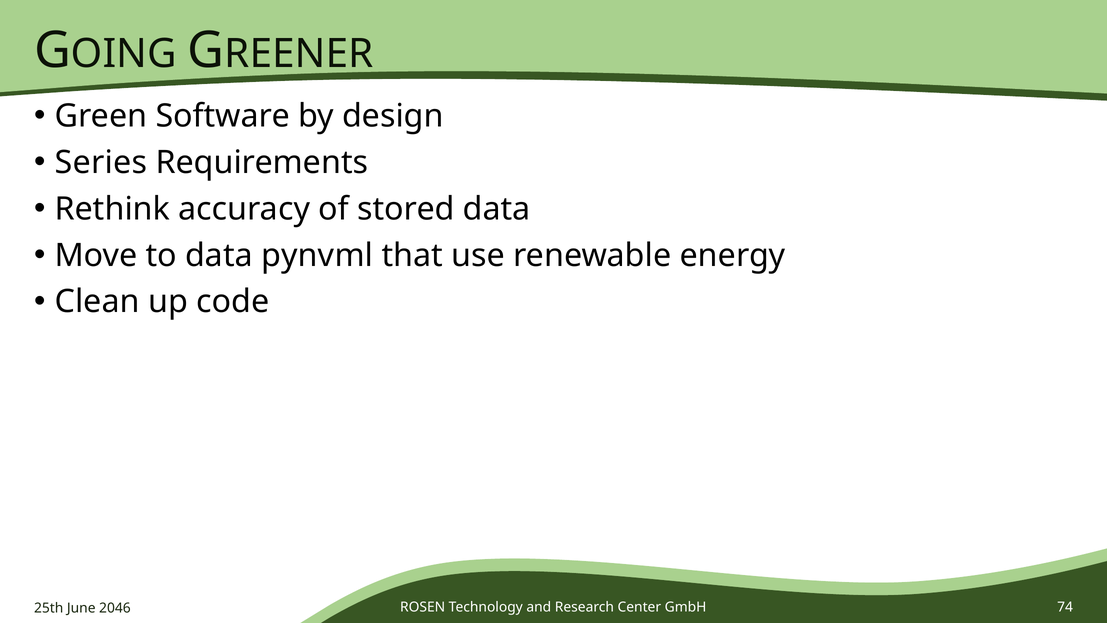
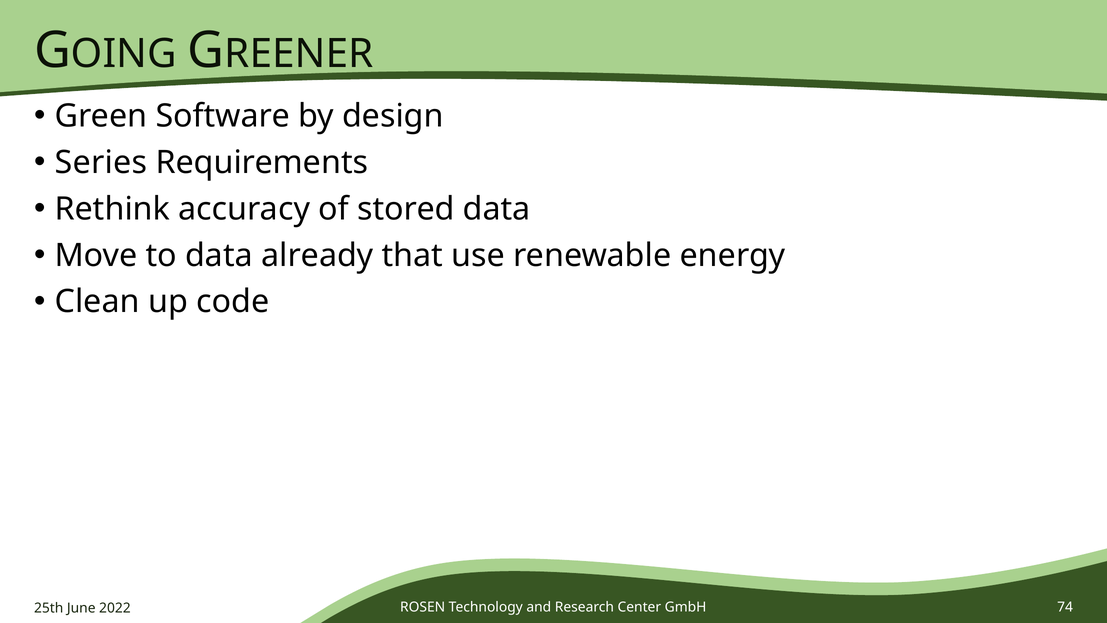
pynvml: pynvml -> already (317, 255)
2046: 2046 -> 2022 (115, 608)
